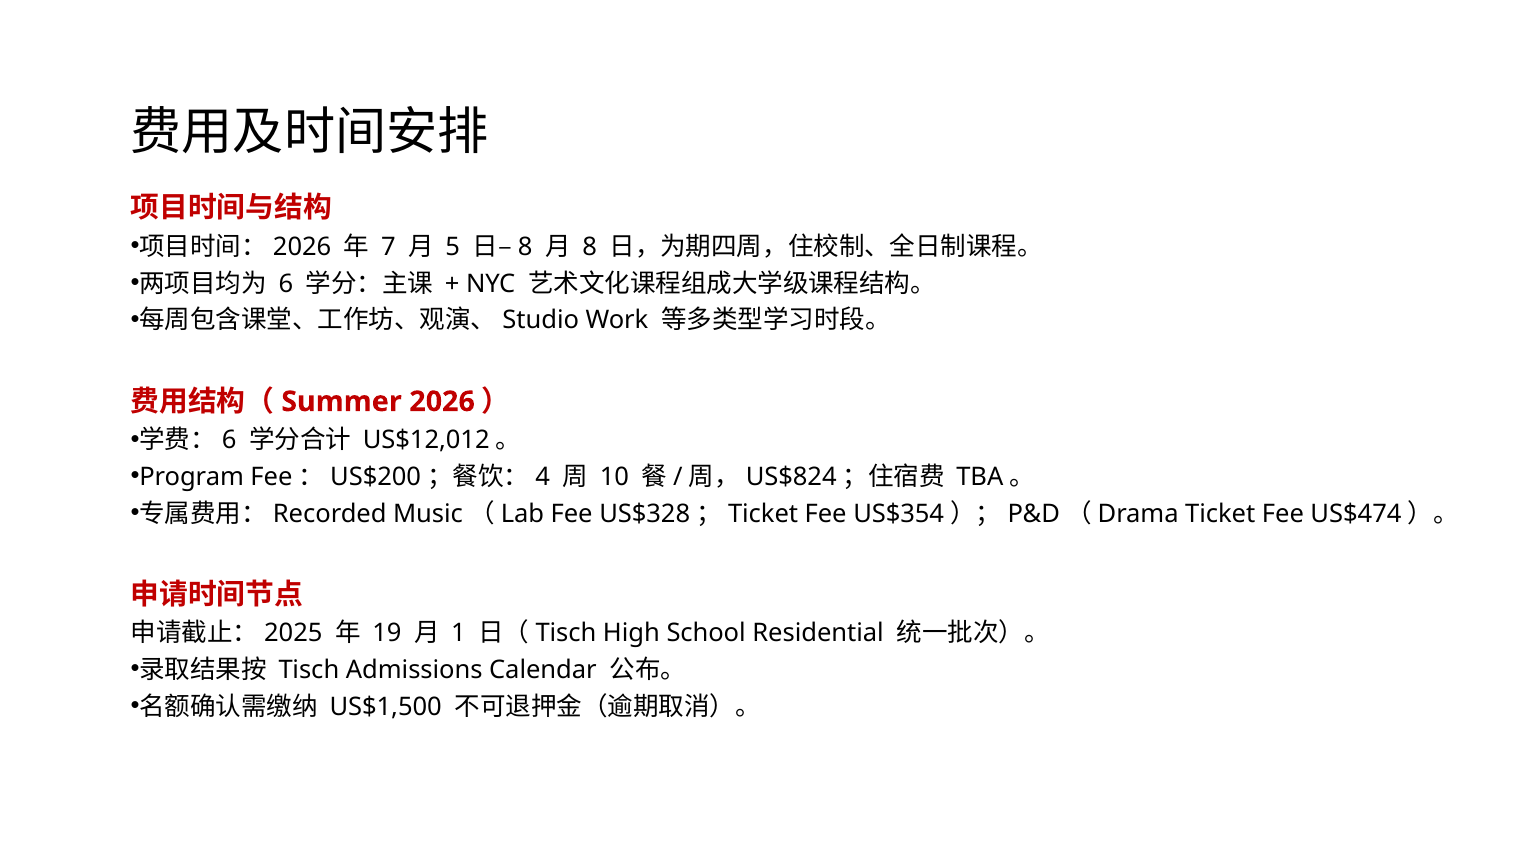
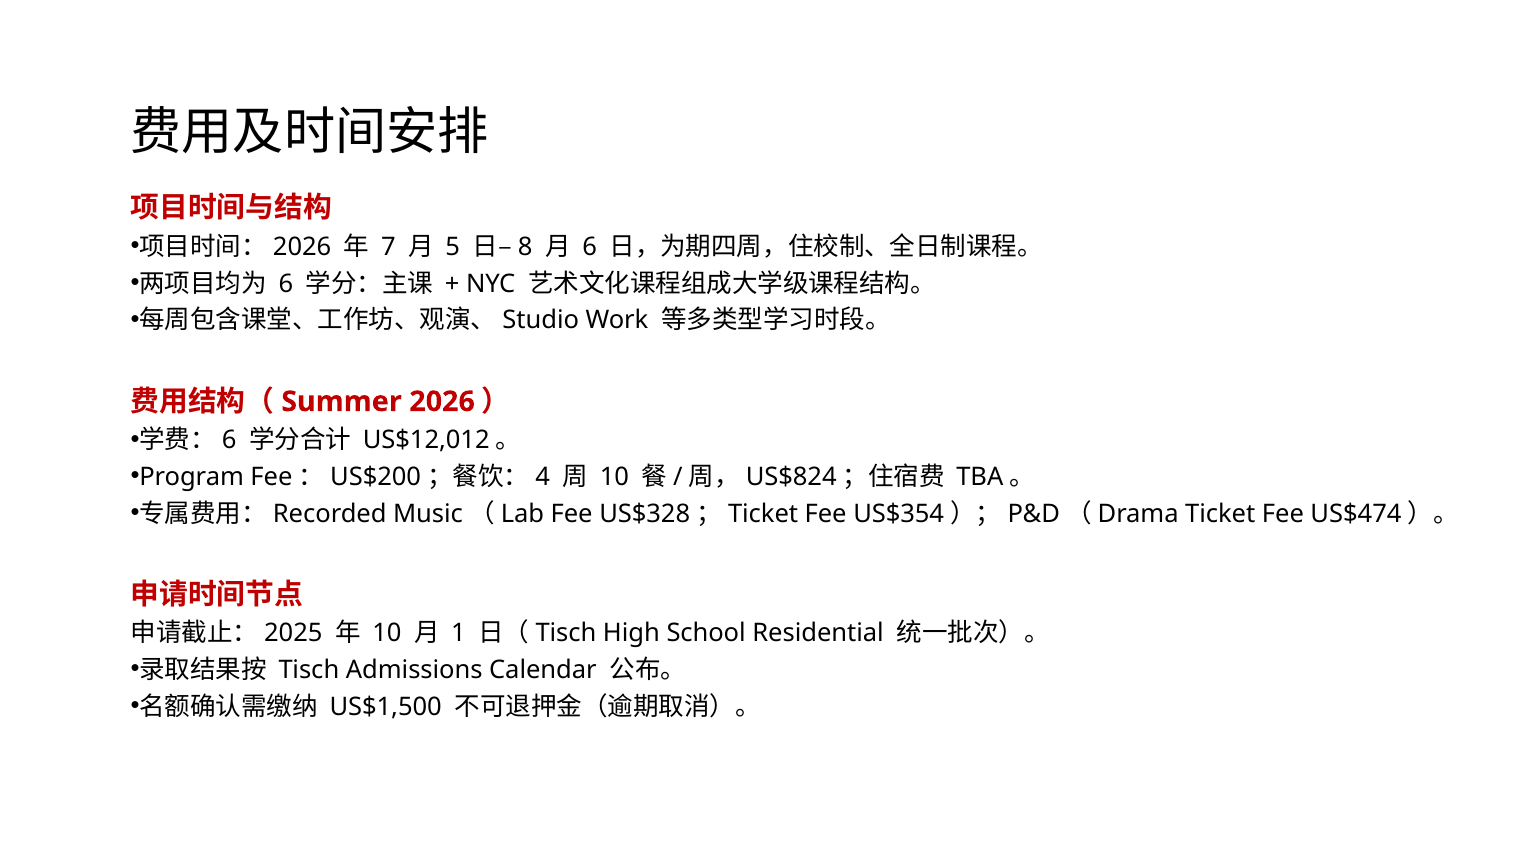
8: 8 -> 6 (590, 247)
19: 19 -> 10 (387, 633)
